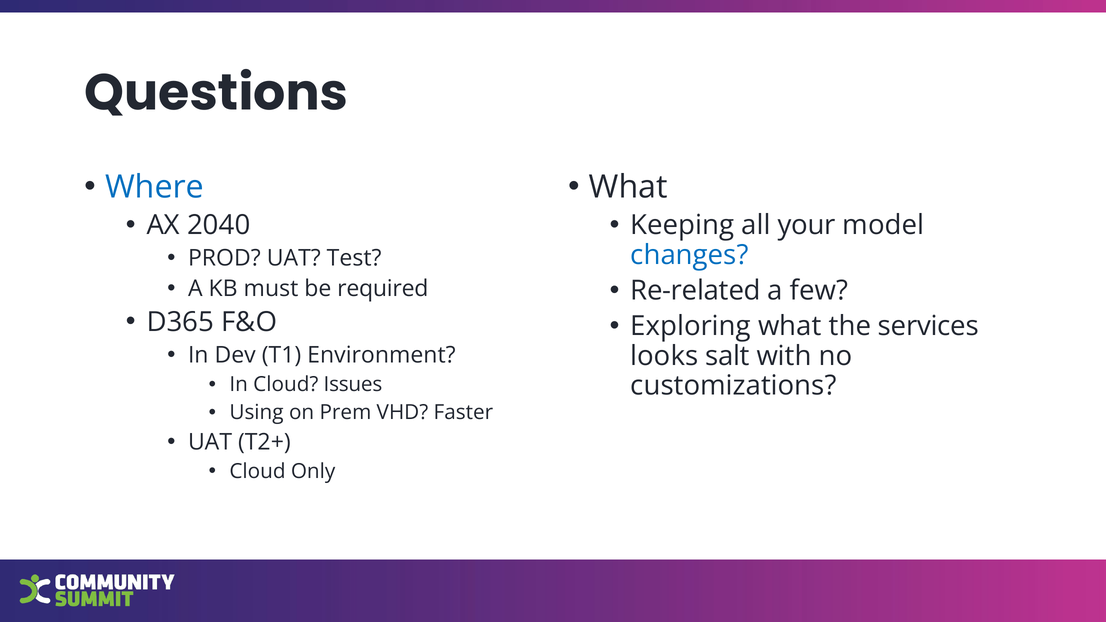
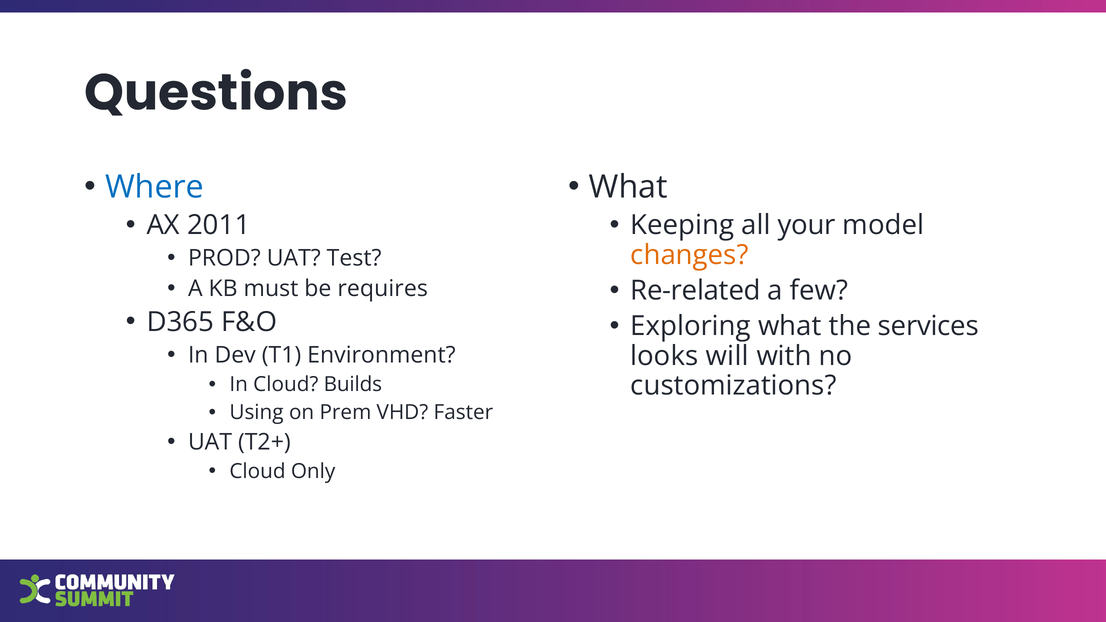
2040: 2040 -> 2011 (219, 225)
changes colour: blue -> orange (689, 255)
required: required -> requires (383, 289)
salt: salt -> will (727, 356)
Issues: Issues -> Builds (353, 385)
